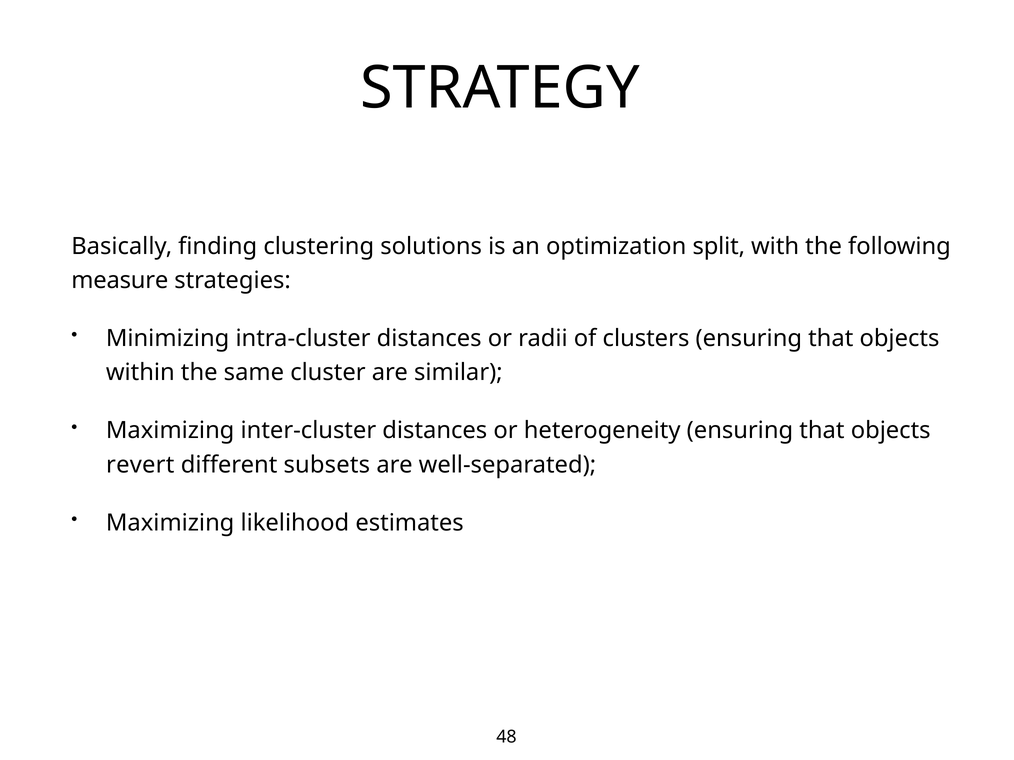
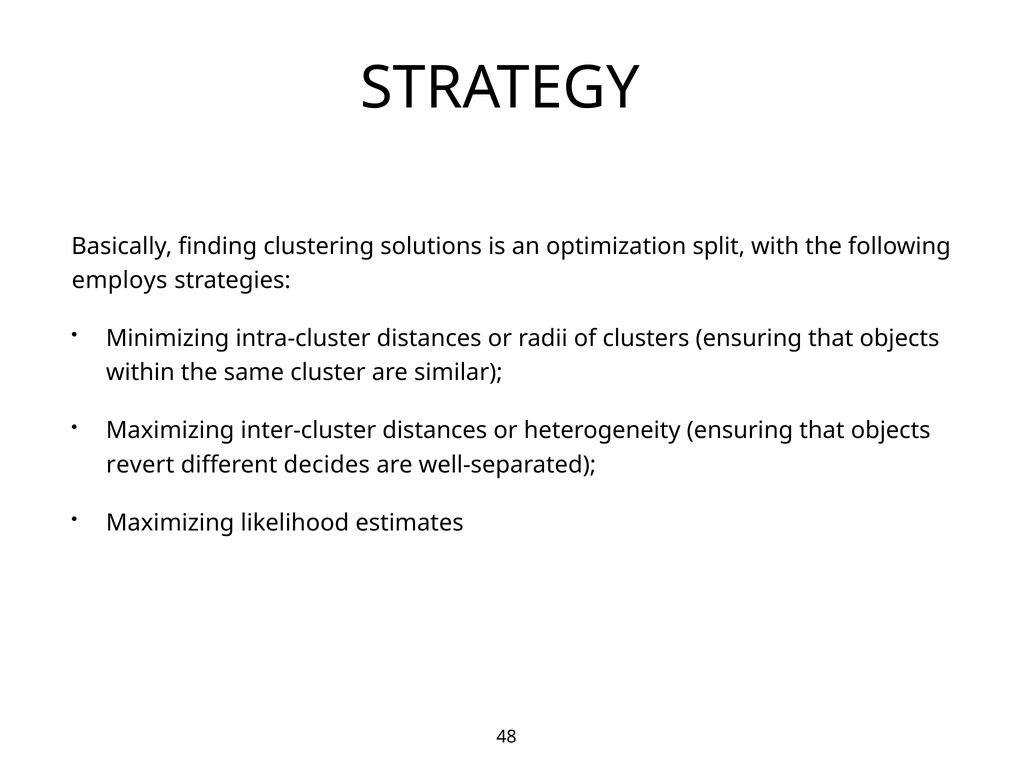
measure: measure -> employs (120, 281)
subsets: subsets -> decides (327, 465)
